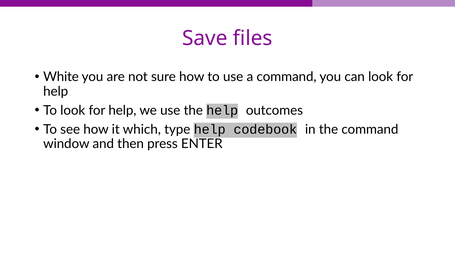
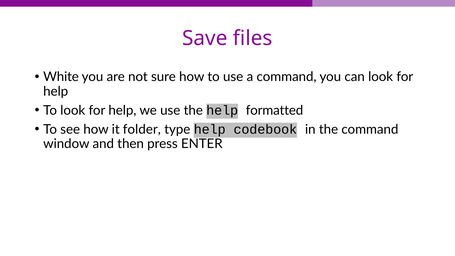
outcomes: outcomes -> formatted (274, 110)
which: which -> folder (142, 129)
